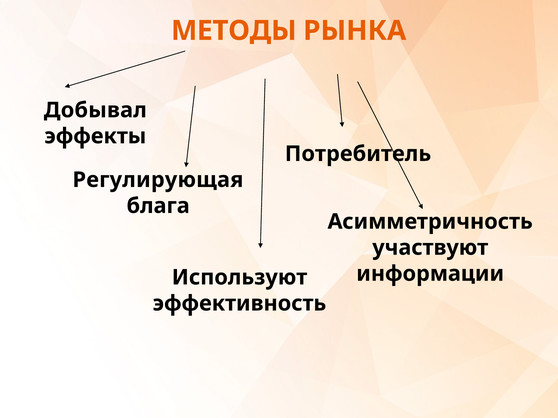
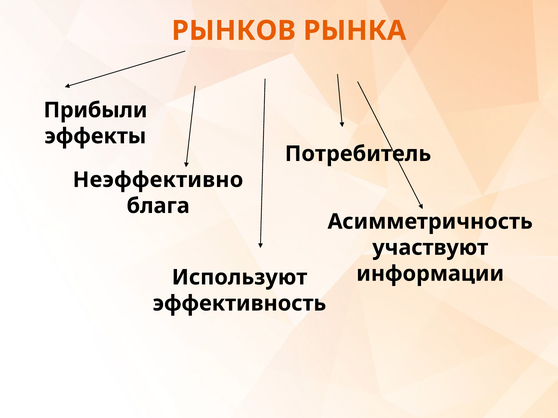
МЕТОДЫ: МЕТОДЫ -> РЫНКОВ (234, 31)
Добывал: Добывал -> Прибыли (95, 110)
Регулирующая: Регулирующая -> Неэффективно (158, 180)
